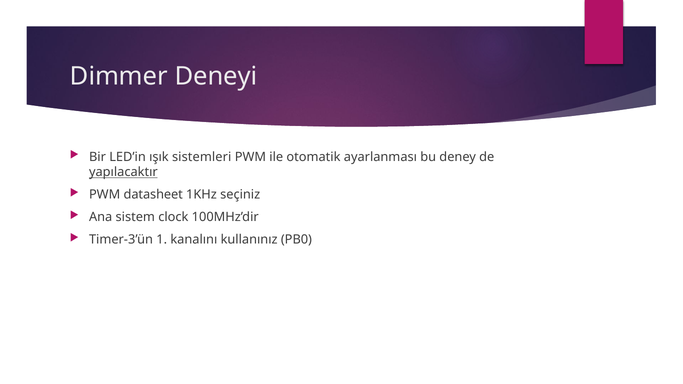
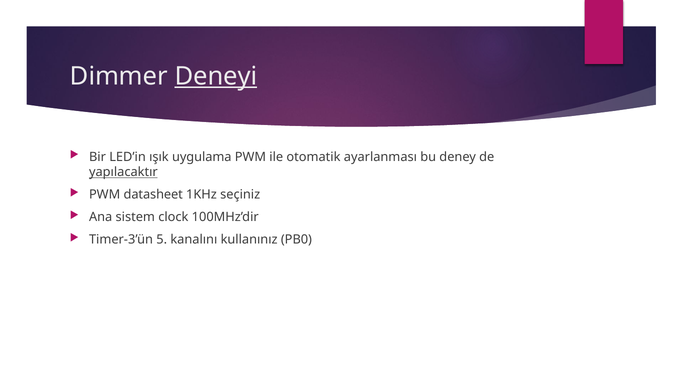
Deneyi underline: none -> present (216, 76)
sistemleri: sistemleri -> uygulama (202, 157)
1: 1 -> 5 (162, 240)
